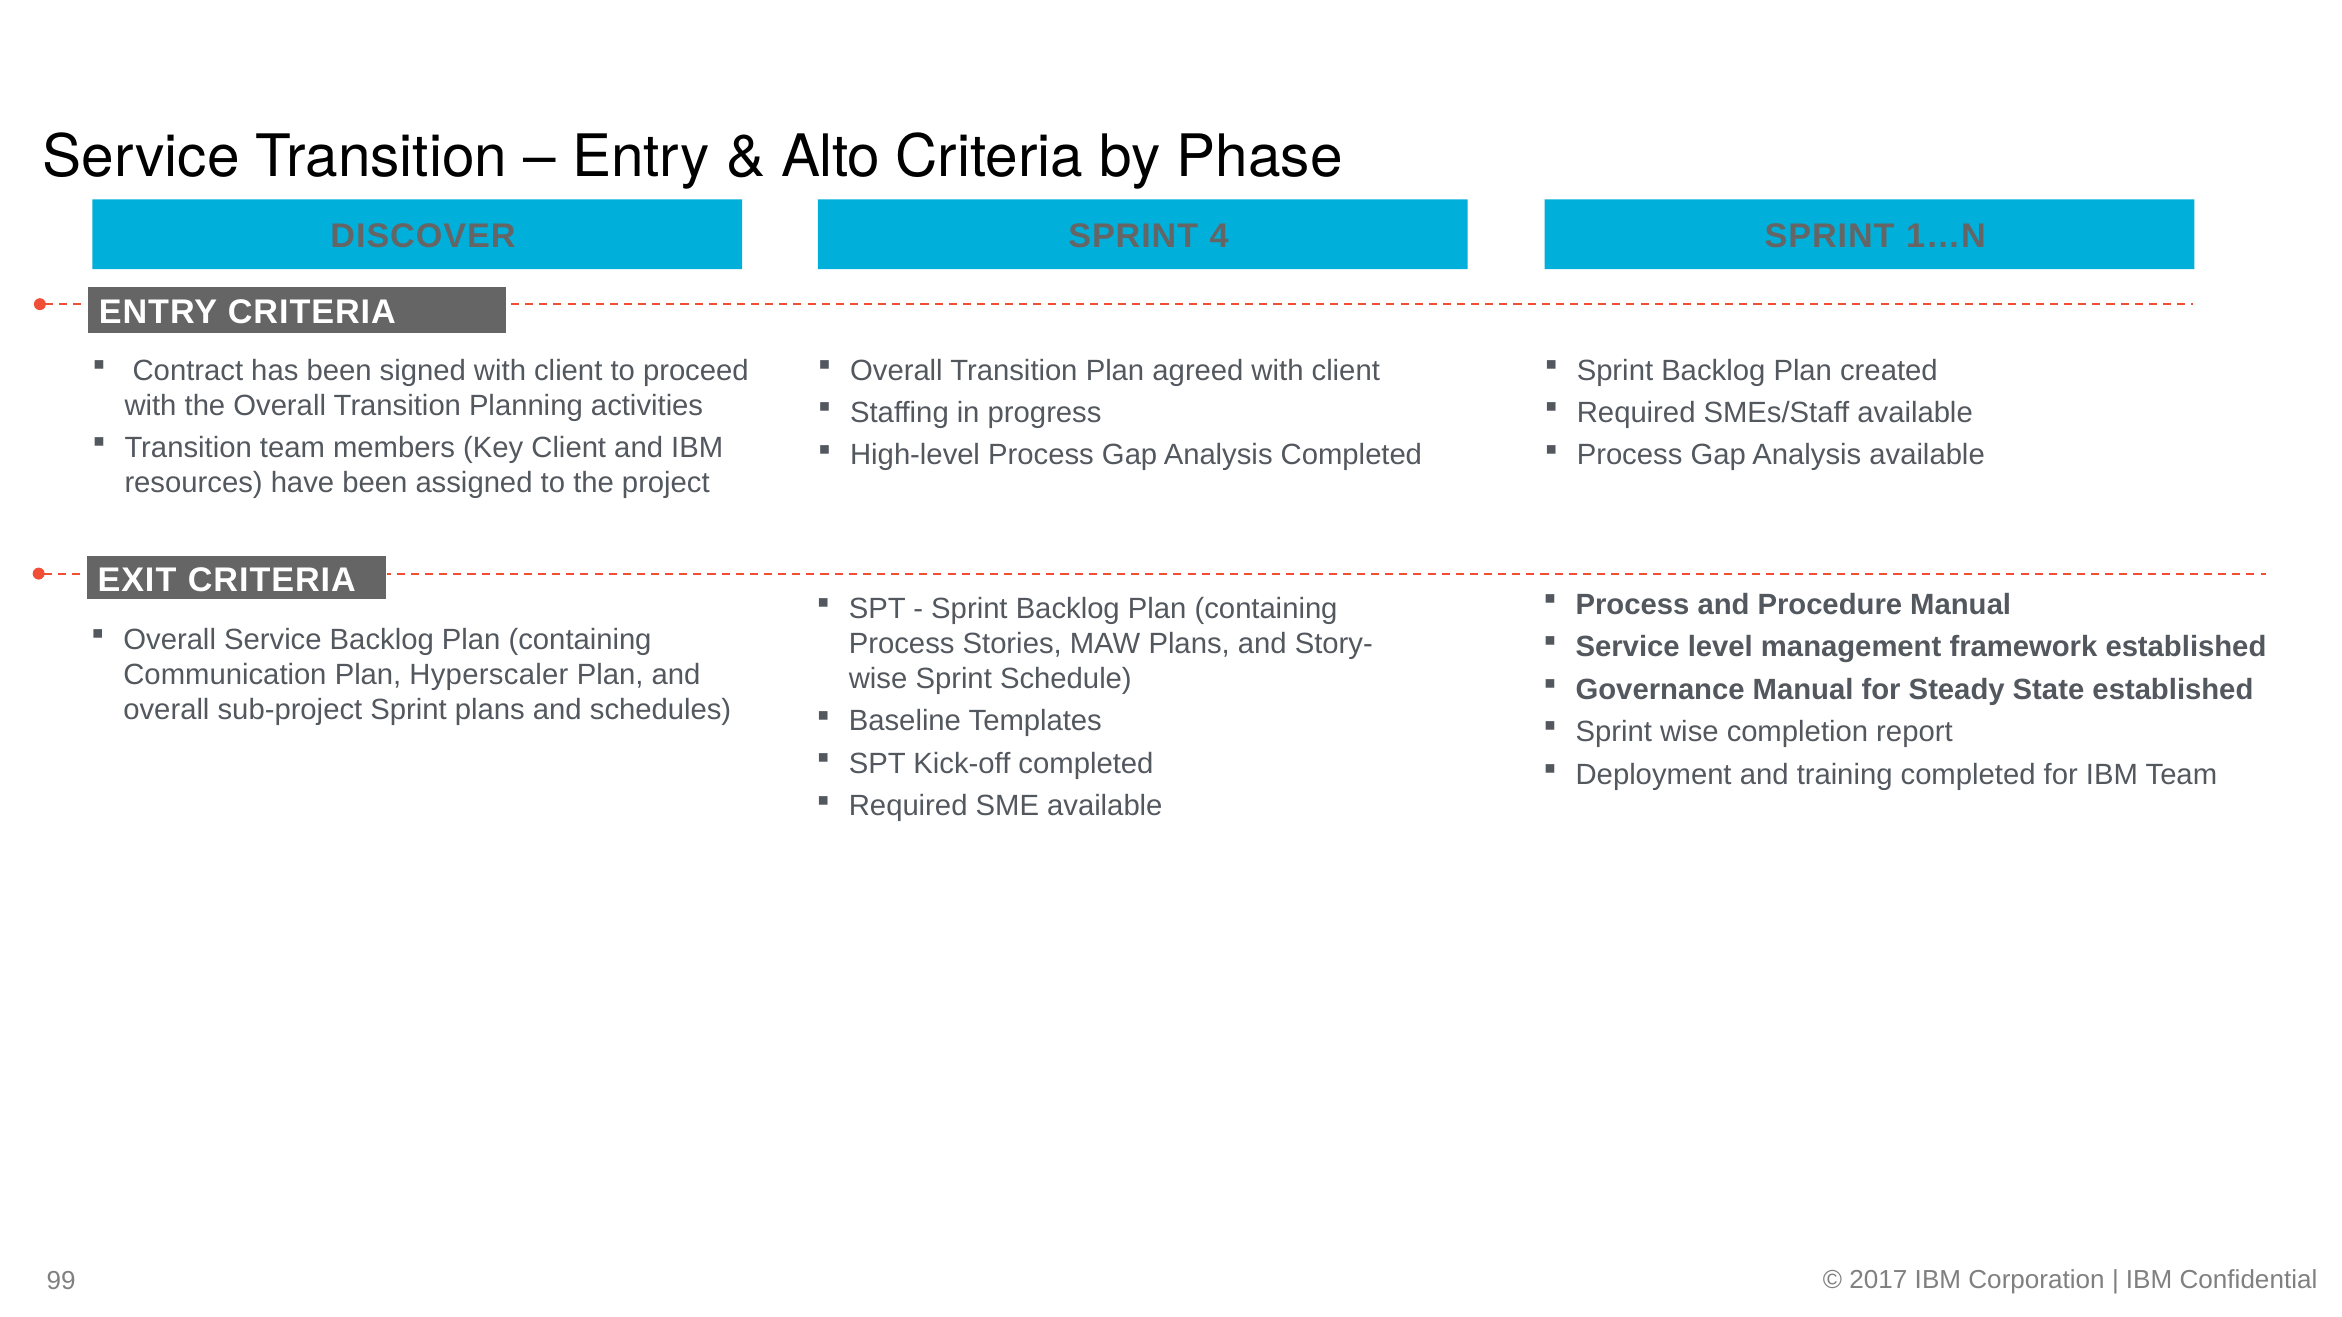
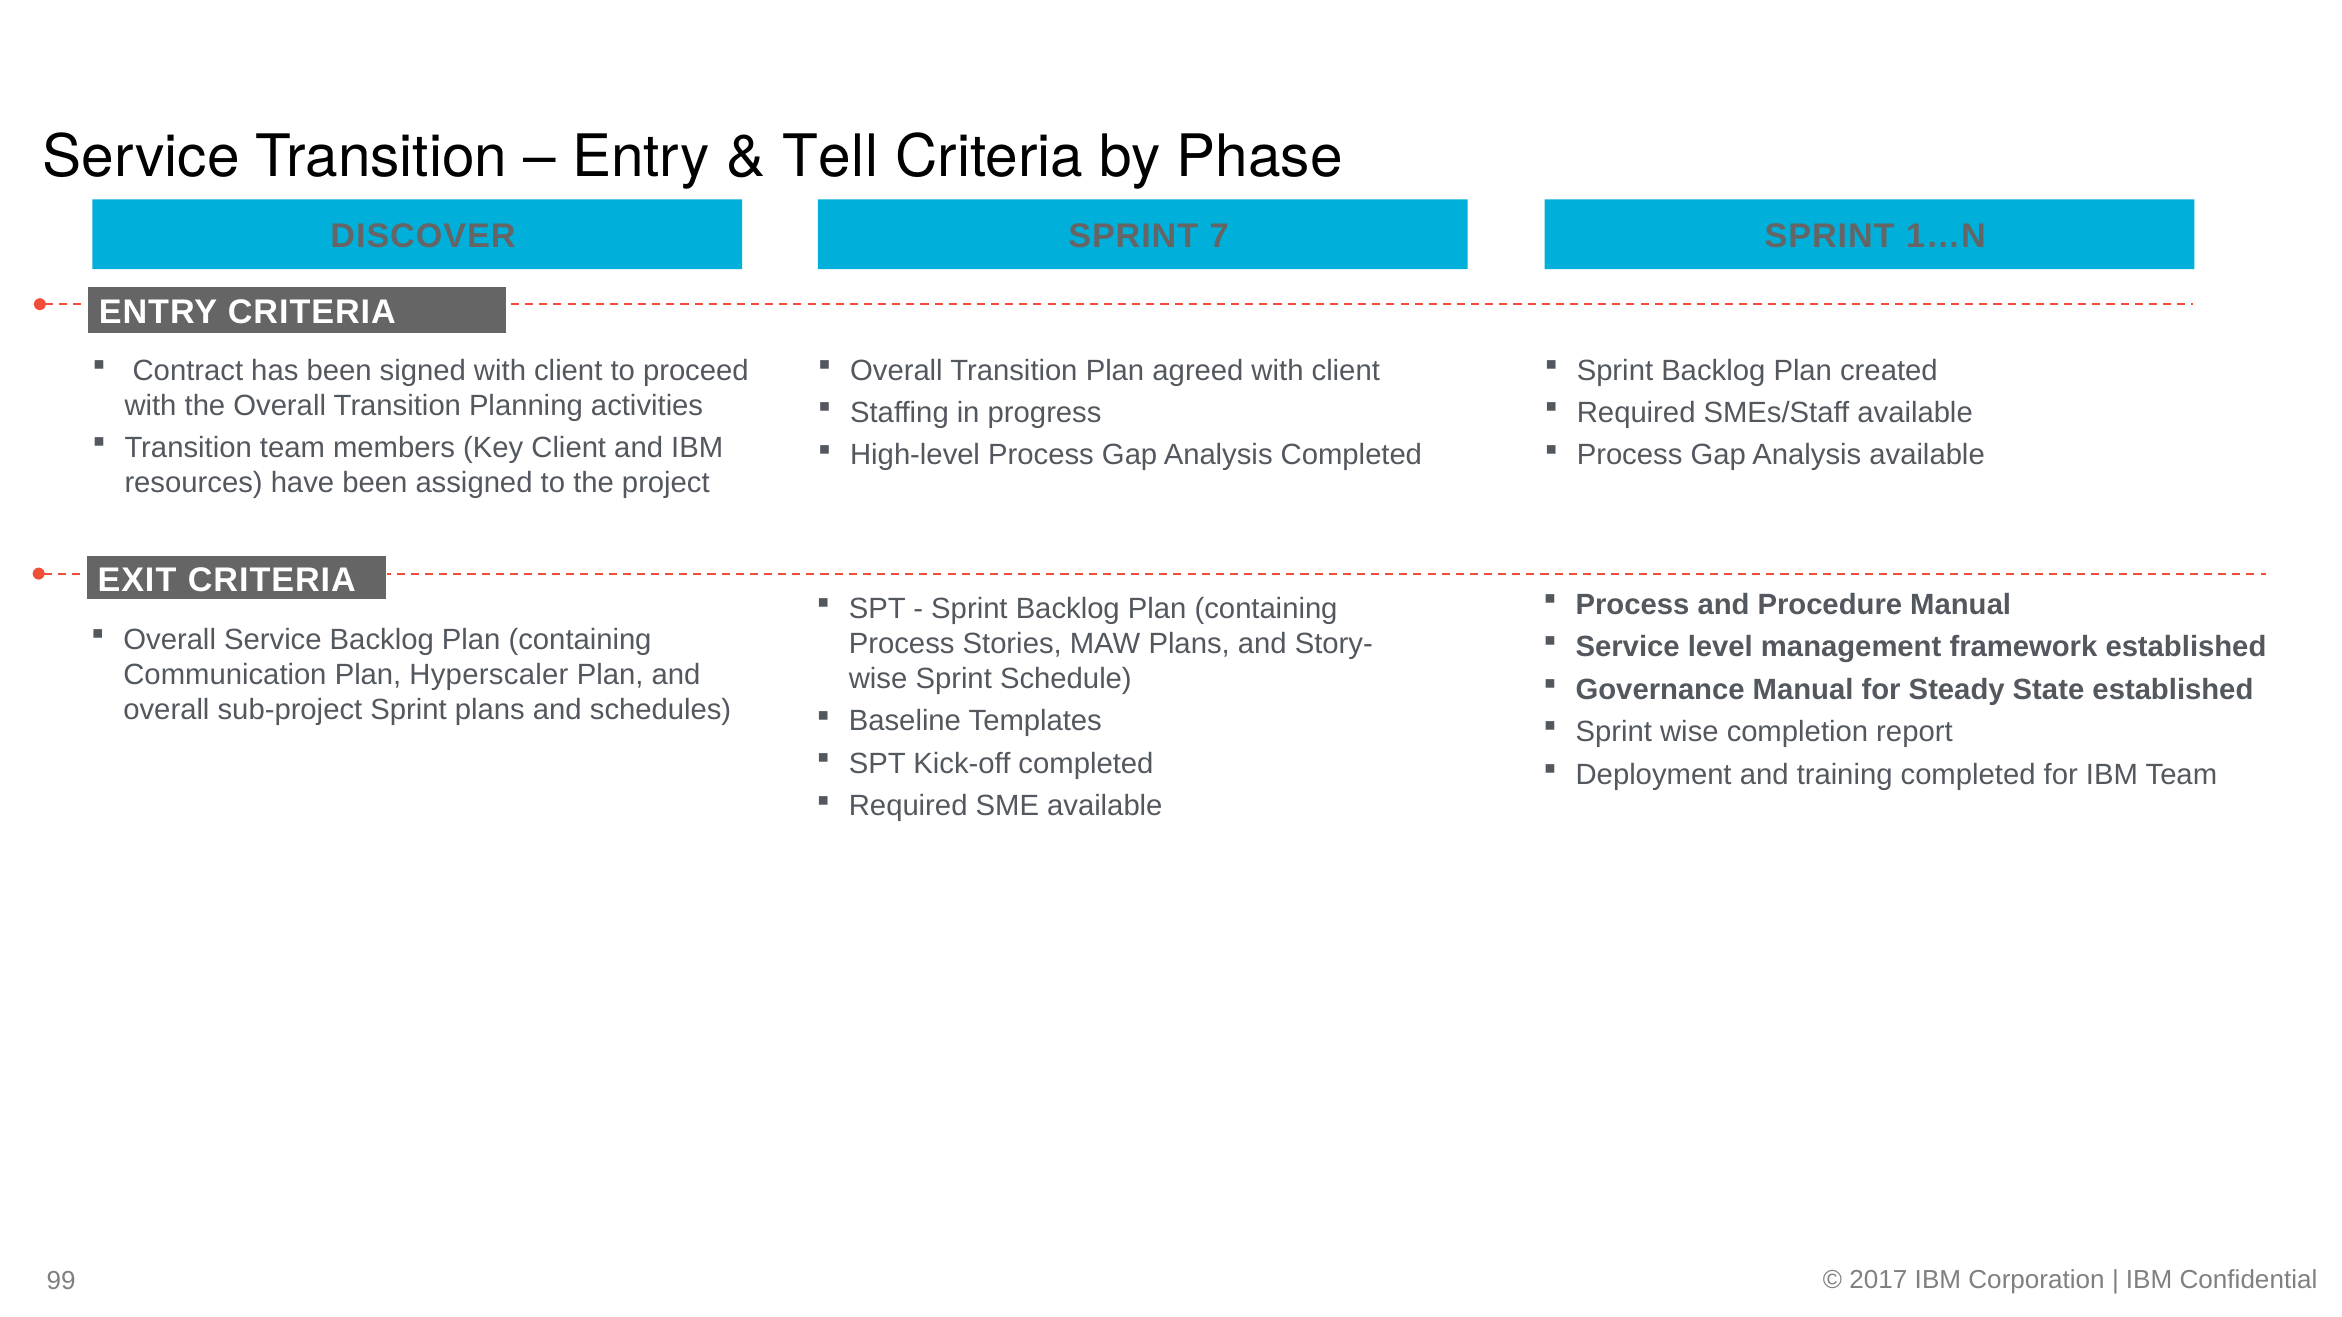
Alto: Alto -> Tell (830, 158)
4: 4 -> 7 (1219, 237)
